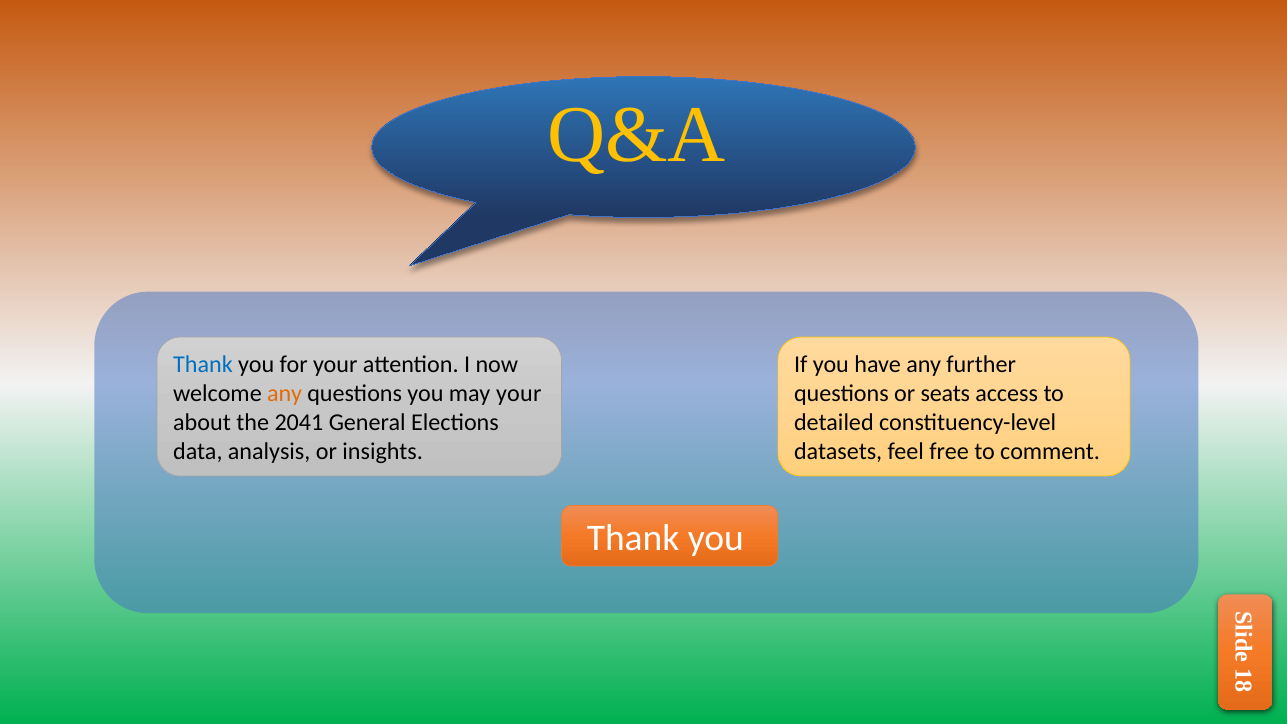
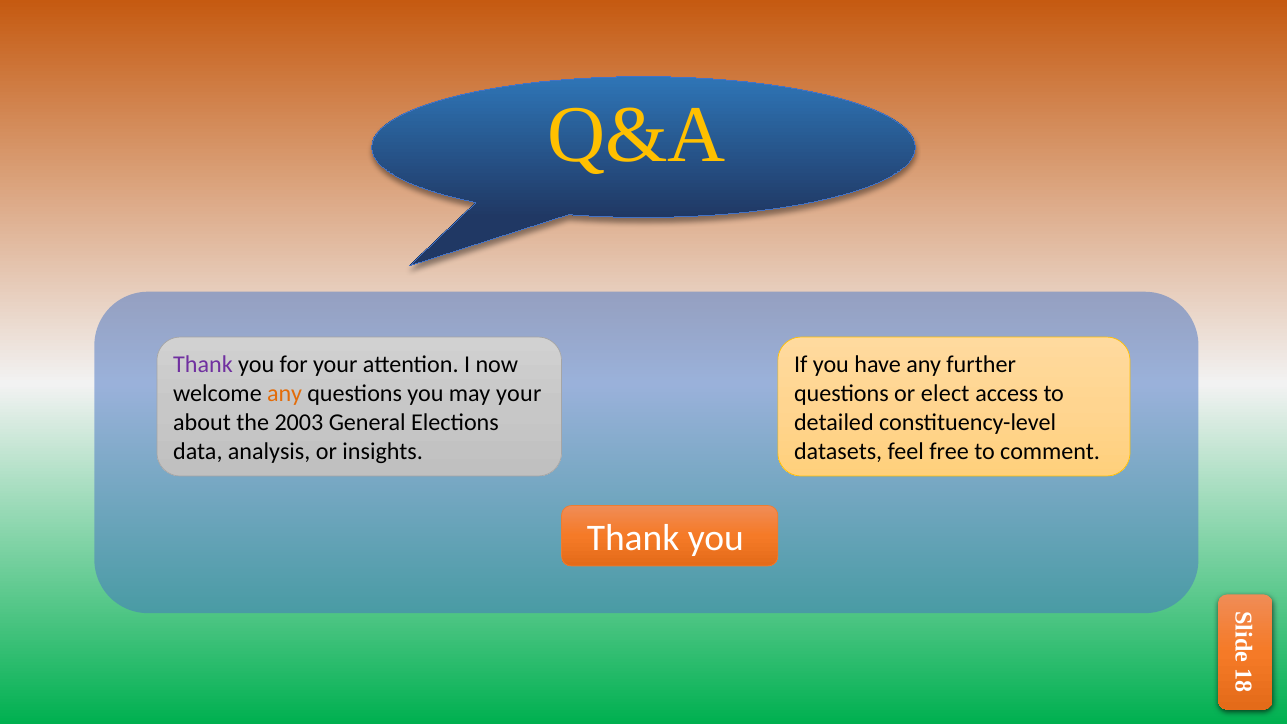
Thank colour: blue -> purple (203, 365)
seats: seats -> elect (945, 394)
2041: 2041 -> 2003 (299, 423)
